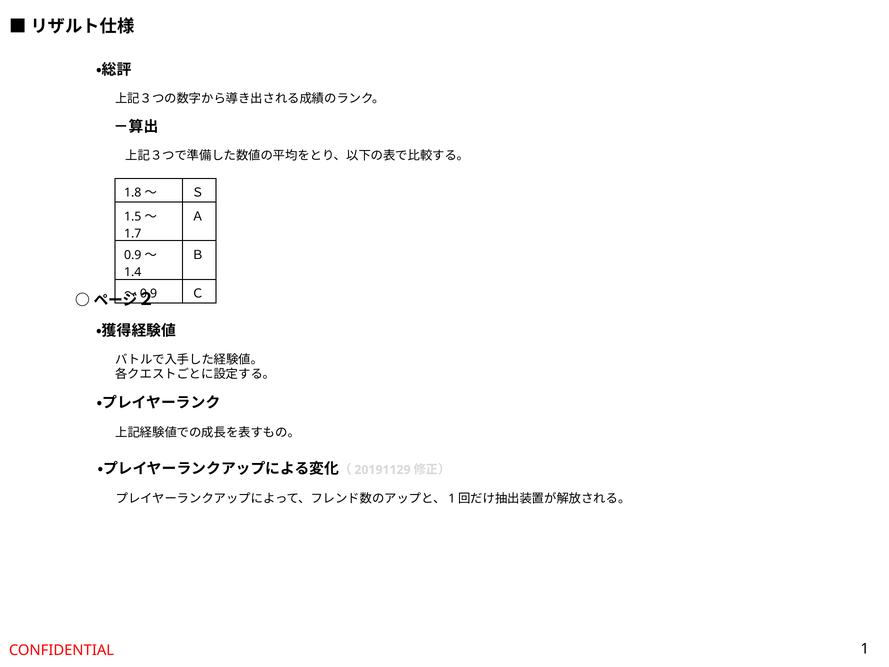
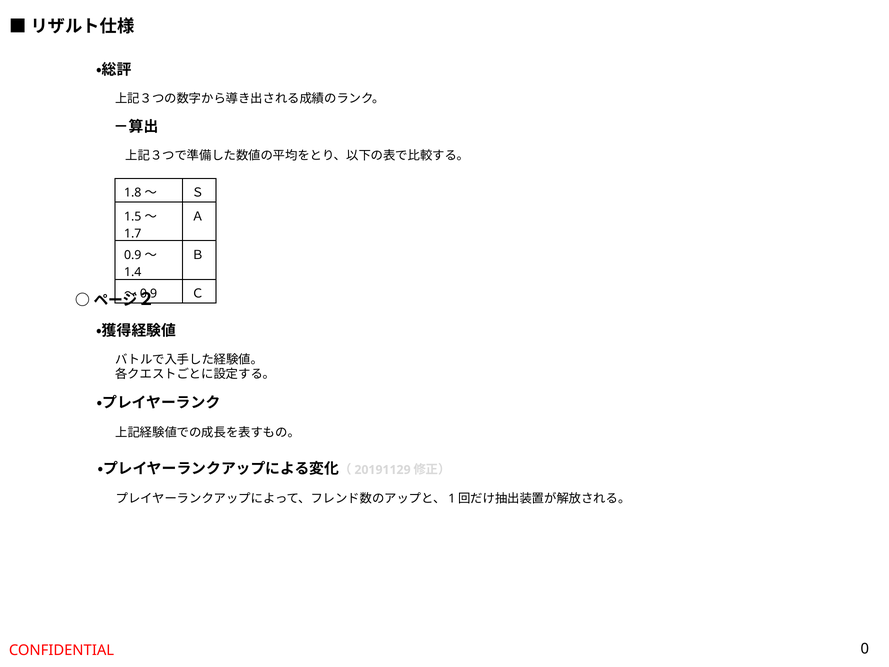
1: 1 -> 0 (865, 649)
